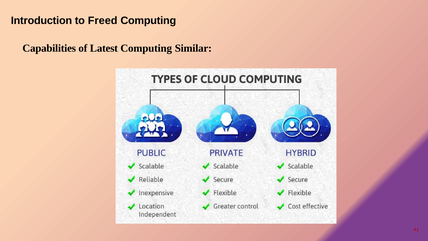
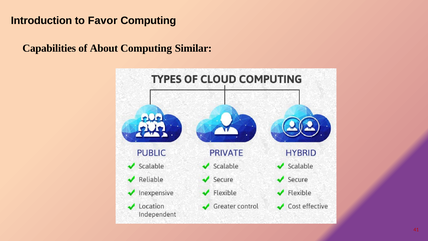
Freed: Freed -> Favor (103, 21)
Latest: Latest -> About (104, 48)
